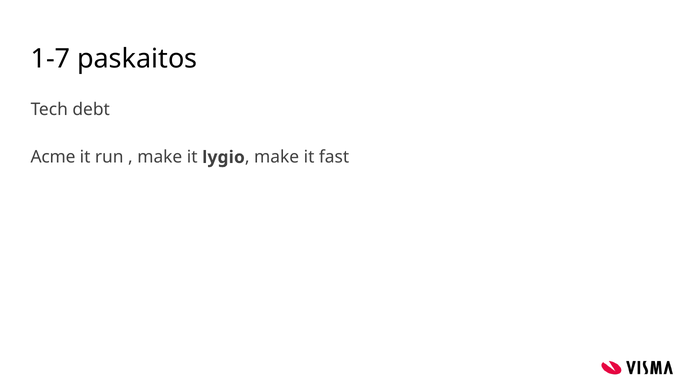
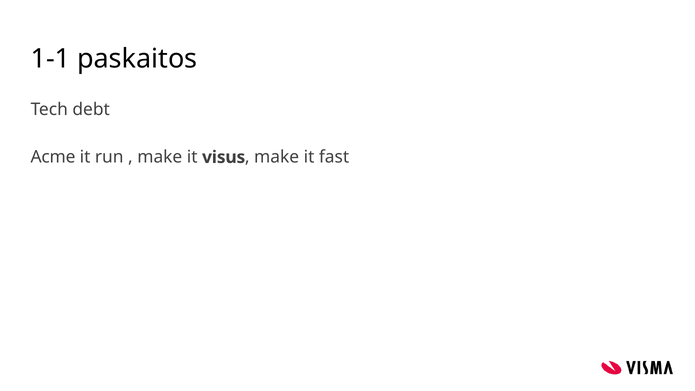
1-7: 1-7 -> 1-1 (50, 59)
lygio: lygio -> visus (224, 157)
